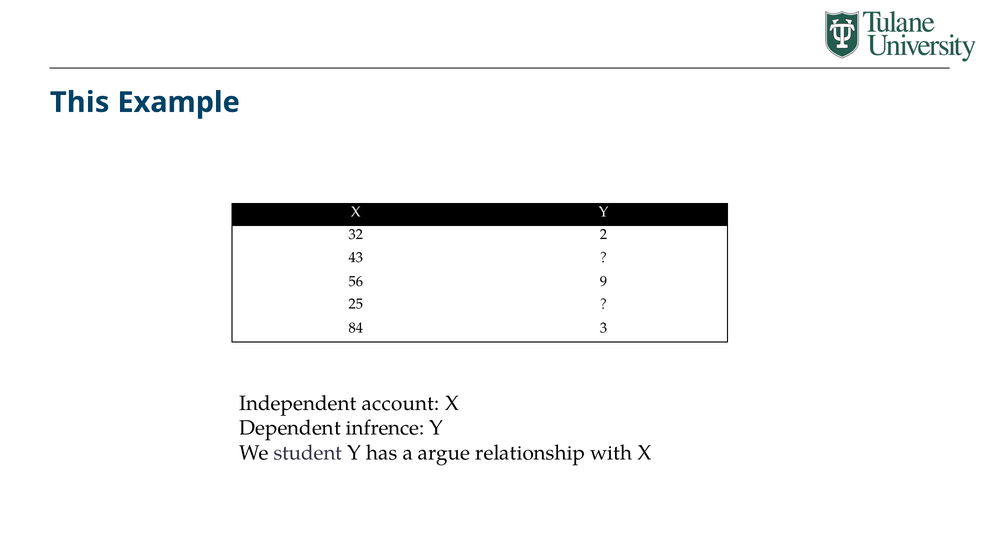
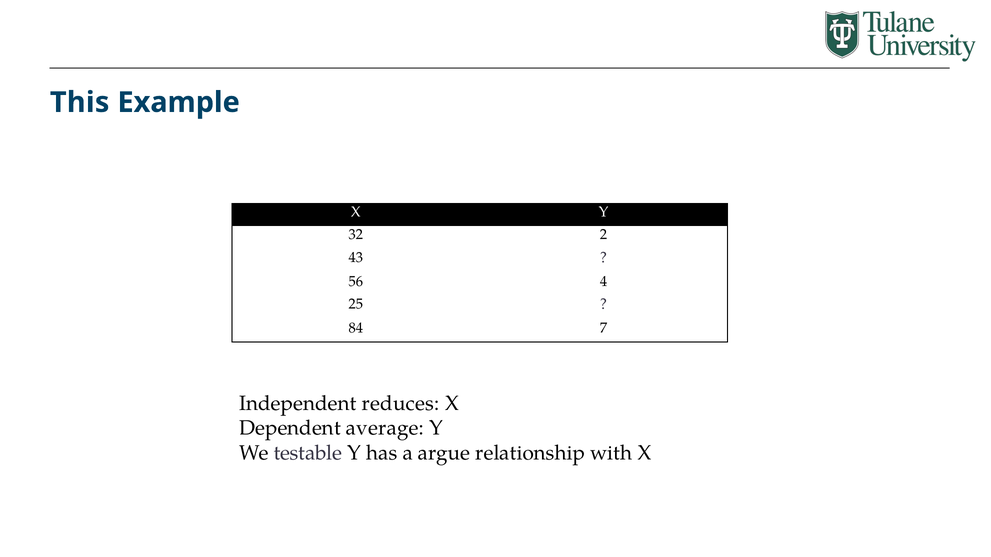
9: 9 -> 4 (604, 282)
3: 3 -> 7 (604, 328)
account: account -> reduces (401, 404)
infrence: infrence -> average (385, 428)
student: student -> testable (308, 453)
